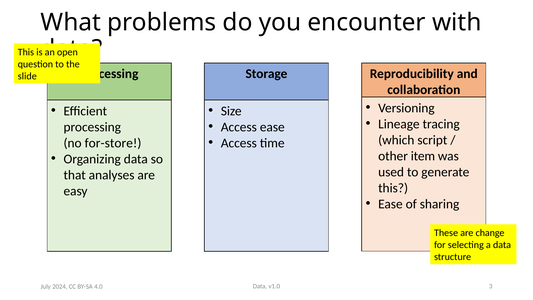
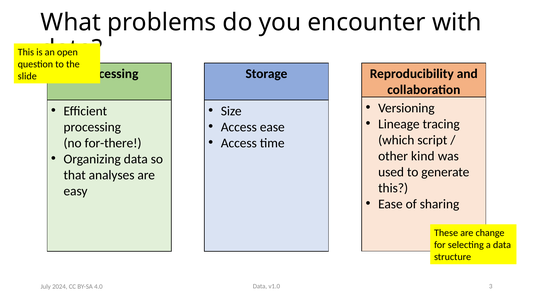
for-store: for-store -> for-there (113, 143)
item: item -> kind (423, 156)
